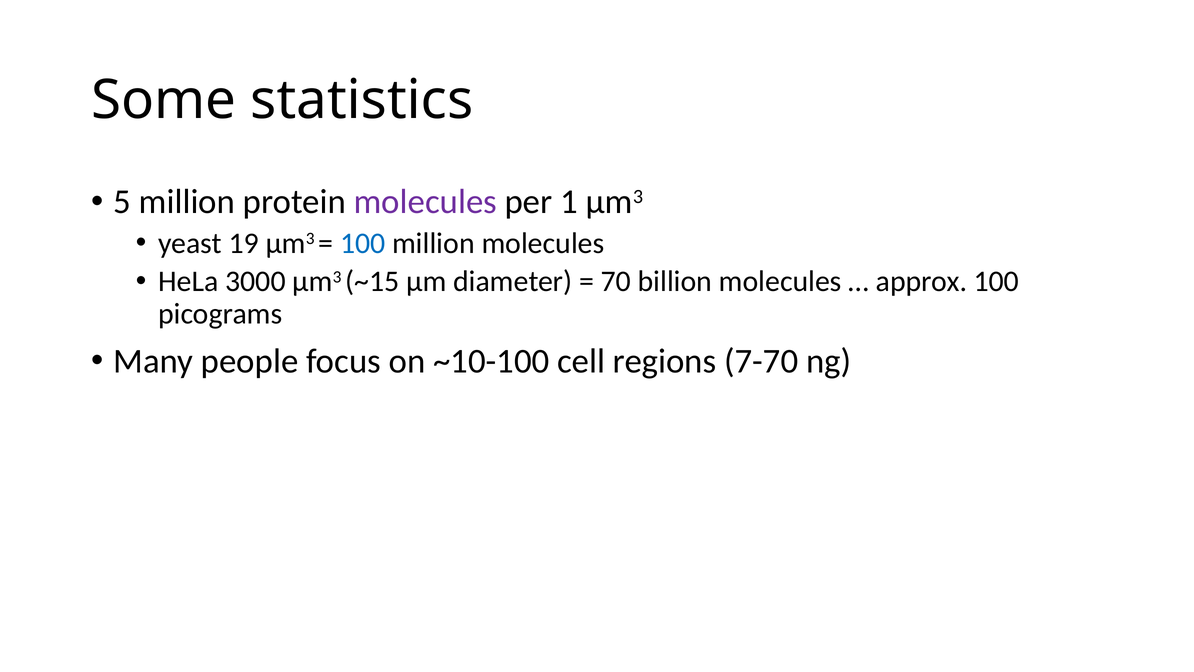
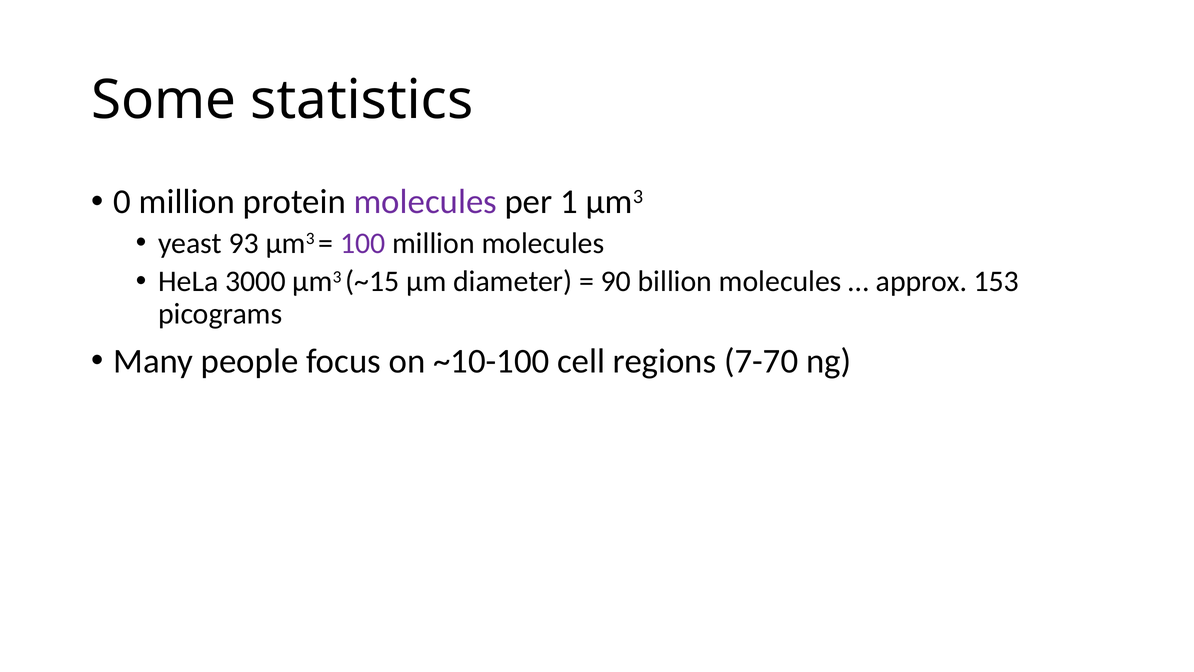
5: 5 -> 0 (122, 202)
19: 19 -> 93 (244, 243)
100 colour: blue -> purple (363, 243)
70: 70 -> 90 (616, 281)
approx 100: 100 -> 153 (996, 281)
